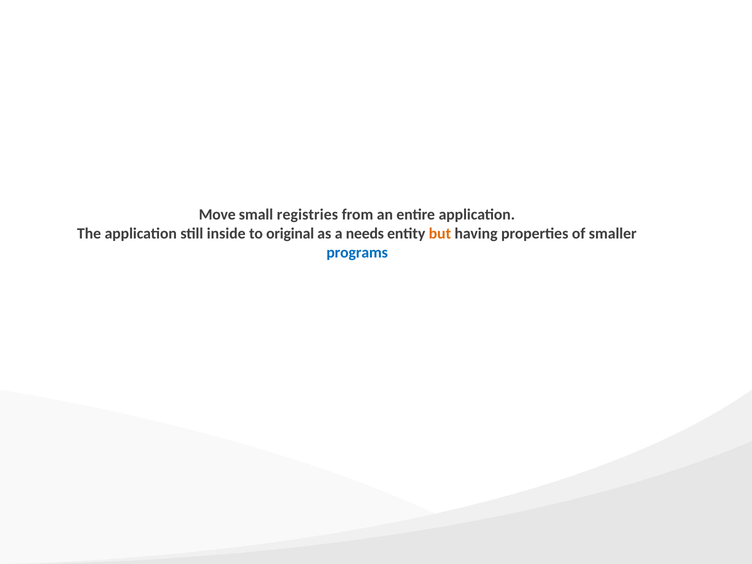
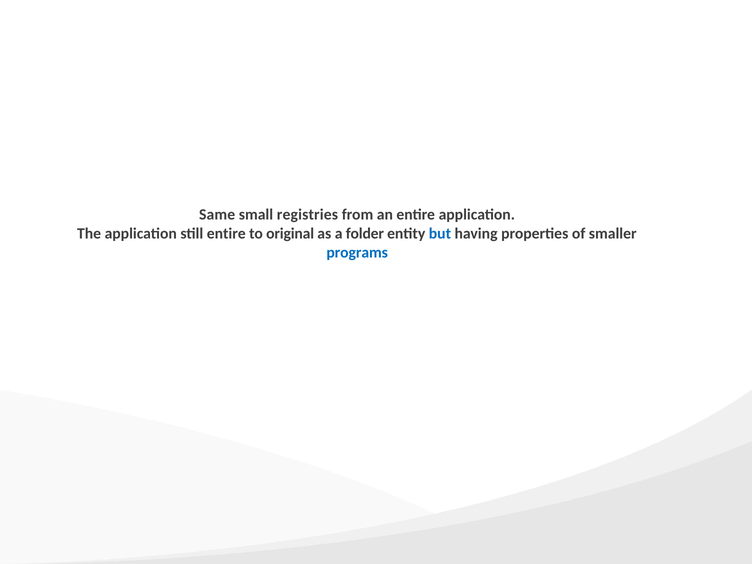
Move: Move -> Same (217, 215)
still inside: inside -> entire (226, 234)
needs: needs -> folder (365, 234)
but colour: orange -> blue (440, 234)
